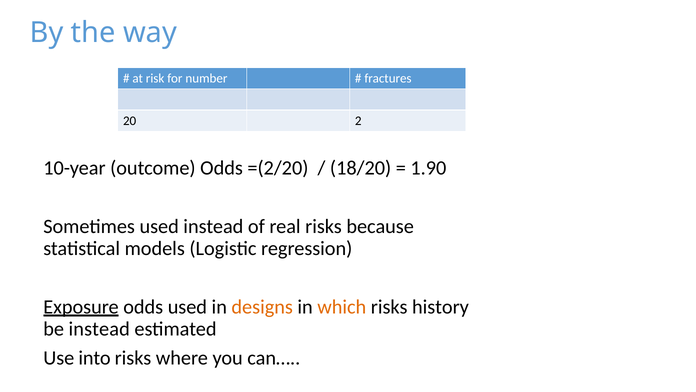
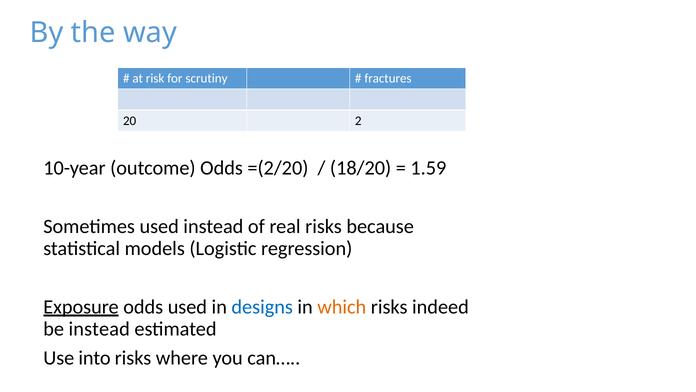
number: number -> scrutiny (207, 78)
1.90: 1.90 -> 1.59 (428, 168)
designs colour: orange -> blue (262, 306)
history: history -> indeed (440, 306)
